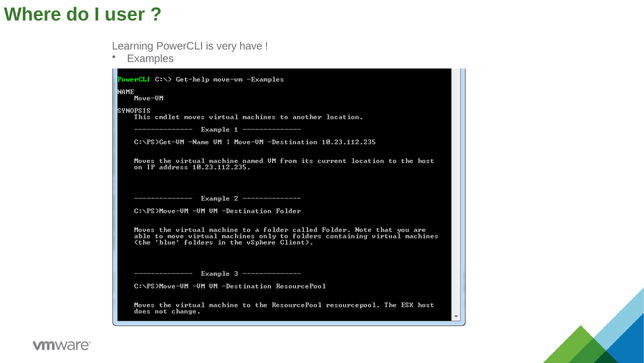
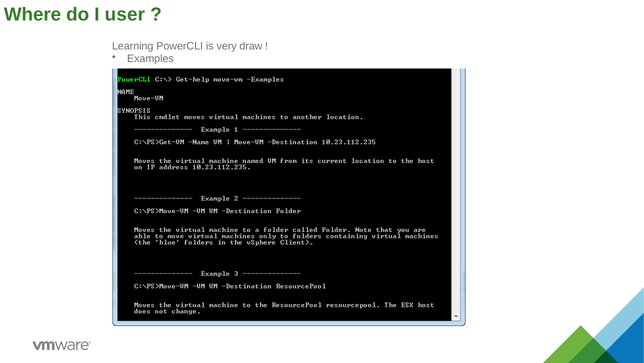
have: have -> draw (251, 46)
